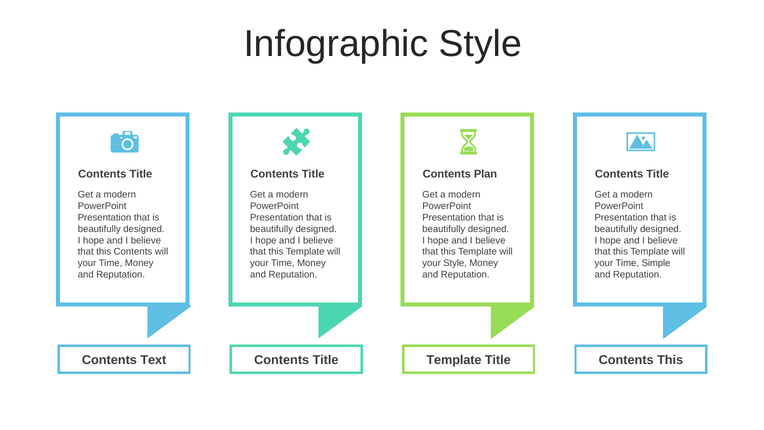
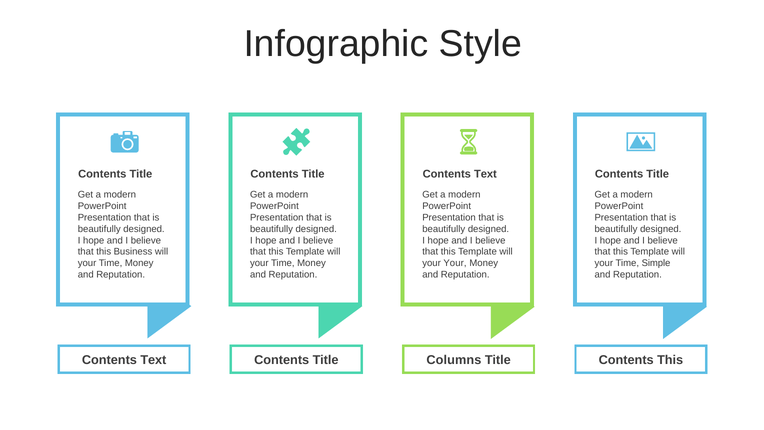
Plan: Plan -> Text (485, 174)
this Contents: Contents -> Business (133, 252)
your Style: Style -> Your (455, 263)
Title Template: Template -> Columns (454, 360)
